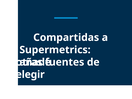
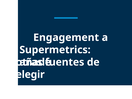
Compartidas: Compartidas -> Engagement (66, 37)
